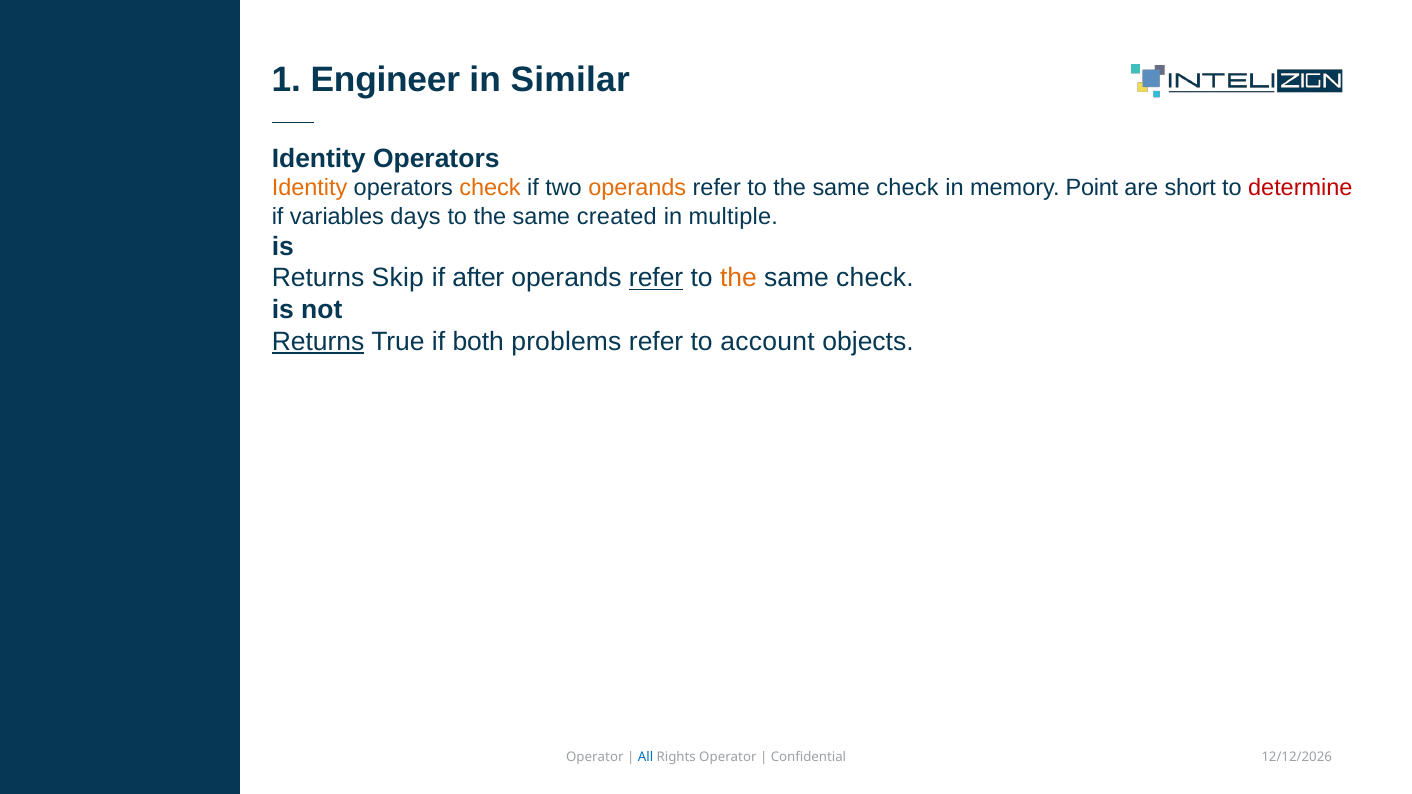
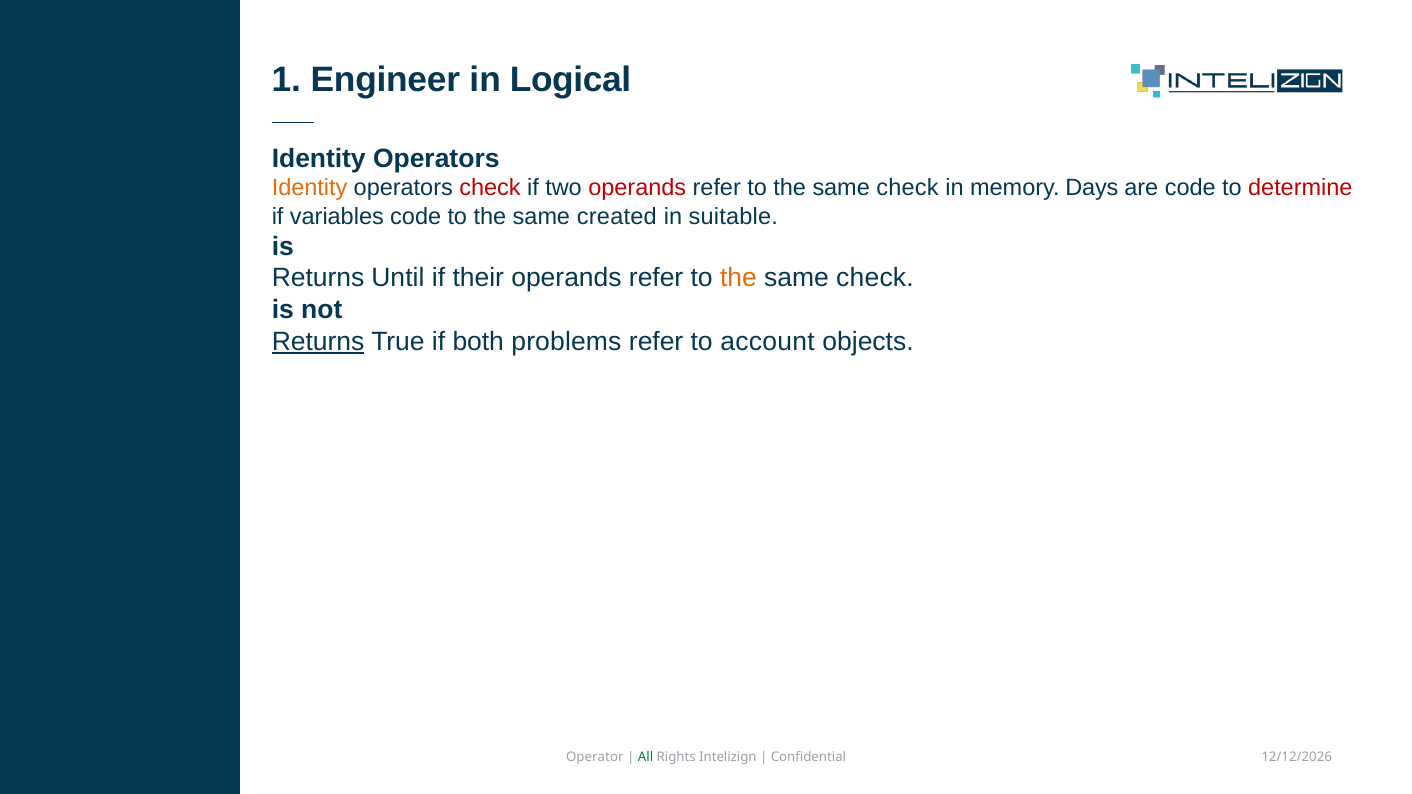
Similar: Similar -> Logical (571, 80)
check colour: orange -> red (490, 188)
operands colour: orange -> red (637, 188)
Point: Point -> Days (1092, 188)
are short: short -> code (1190, 188)
variables days: days -> code (416, 216)
multiple: multiple -> suitable (733, 216)
Skip: Skip -> Until (398, 278)
after: after -> their (478, 278)
refer underline: present -> none (656, 278)
All colour: blue -> green (646, 757)
Rights Operator: Operator -> Intelizign (728, 757)
